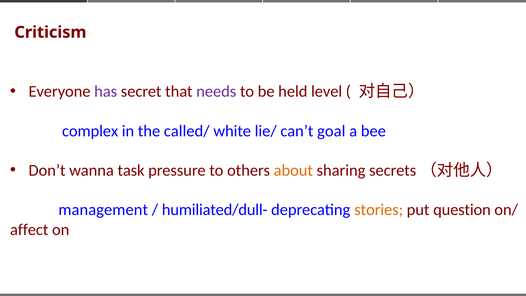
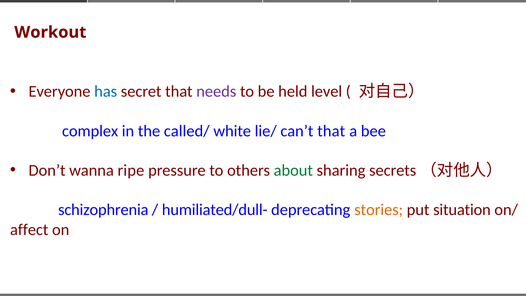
Criticism: Criticism -> Workout (50, 32)
has colour: purple -> blue (106, 91)
can’t goal: goal -> that (331, 131)
task: task -> ripe (131, 170)
about colour: orange -> green (293, 170)
management: management -> schizophrenia (103, 210)
question: question -> situation (462, 210)
